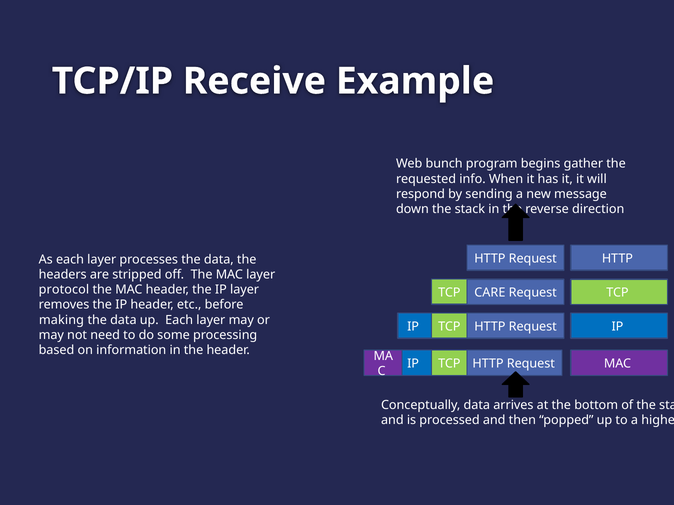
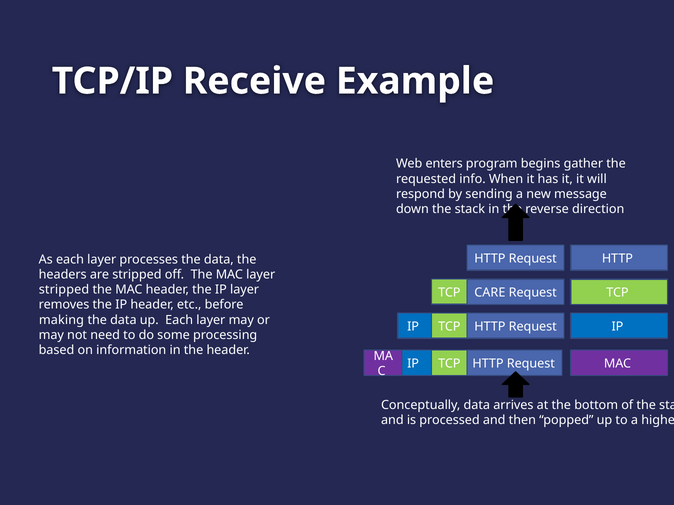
bunch: bunch -> enters (444, 164)
protocol: protocol -> stripped (64, 290)
